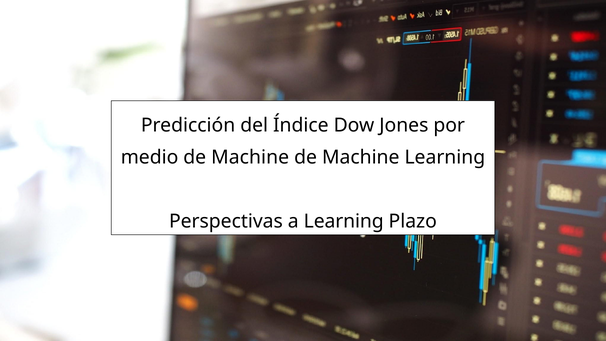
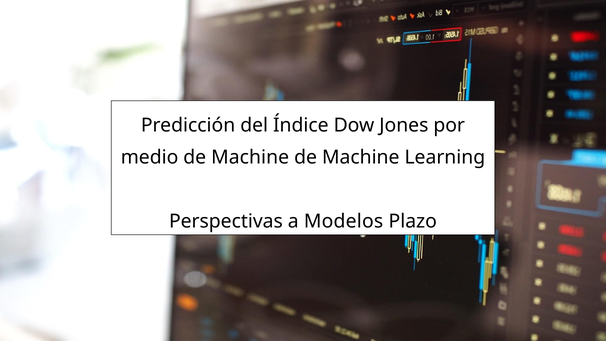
a Learning: Learning -> Modelos (344, 221)
